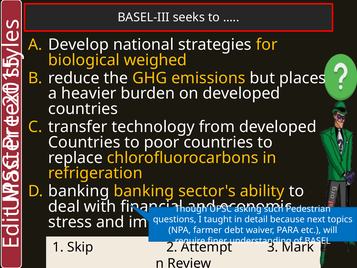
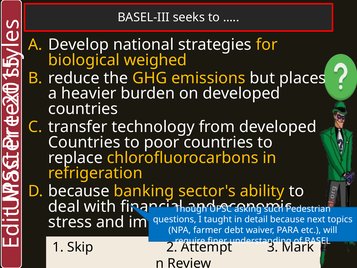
banking: banking -> because (79, 191)
